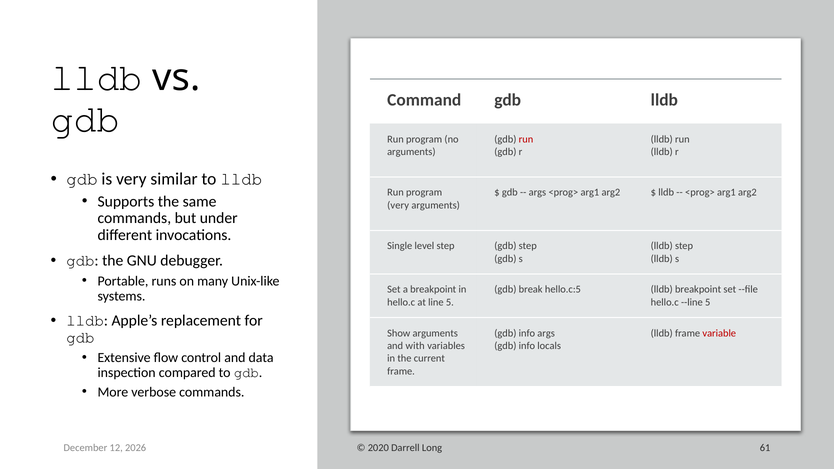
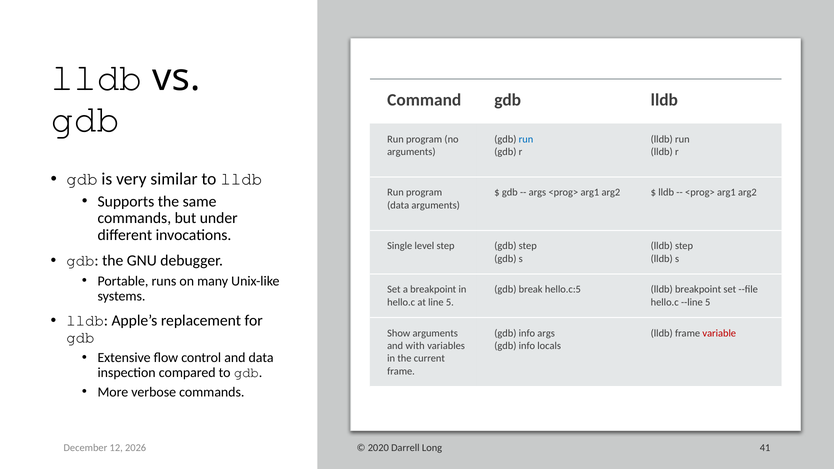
run colour: red -> blue (526, 139)
very: very -> data (398, 205)
61: 61 -> 41 (765, 448)
